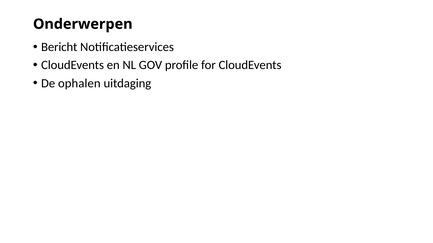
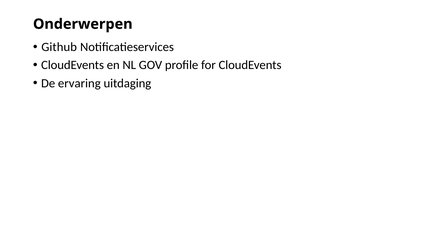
Bericht: Bericht -> Github (59, 47)
ophalen: ophalen -> ervaring (79, 83)
